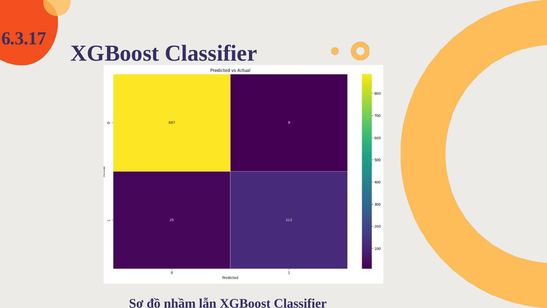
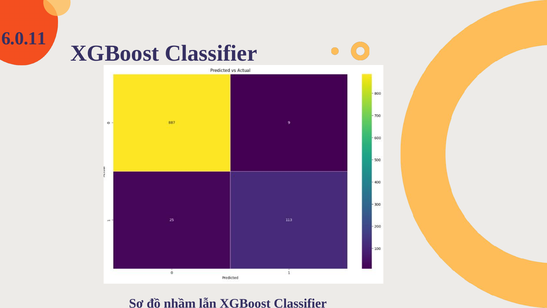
6.3.17: 6.3.17 -> 6.0.11 (24, 38)
